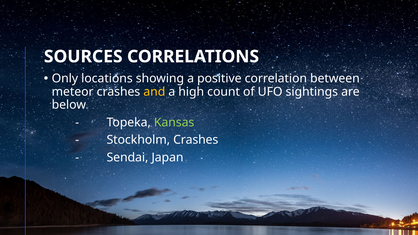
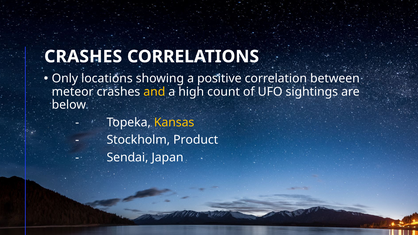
SOURCES: SOURCES -> CRASHES (83, 57)
Kansas colour: light green -> yellow (174, 122)
Stockholm Crashes: Crashes -> Product (196, 140)
